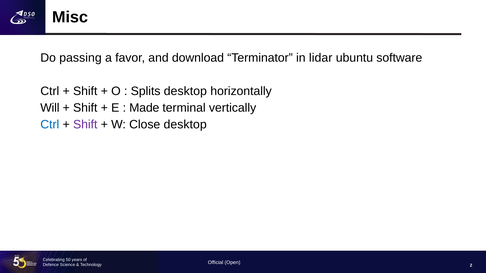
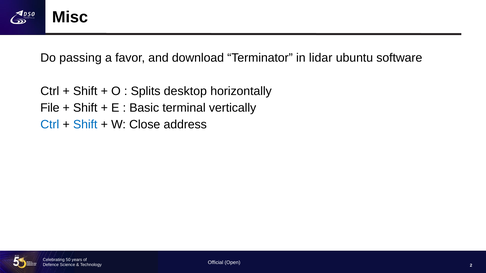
Will: Will -> File (50, 108)
Made: Made -> Basic (144, 108)
Shift colour: purple -> blue (85, 125)
Close desktop: desktop -> address (185, 125)
